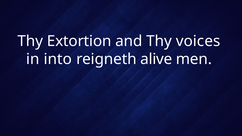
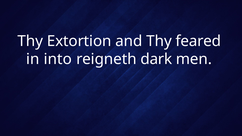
voices: voices -> feared (198, 41)
alive: alive -> dark (156, 59)
